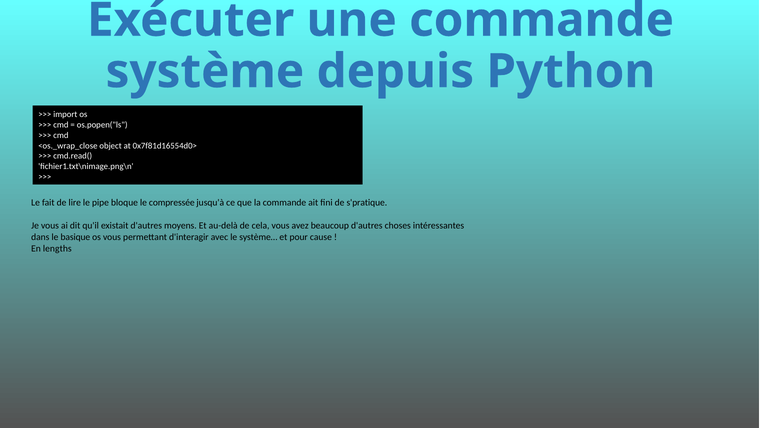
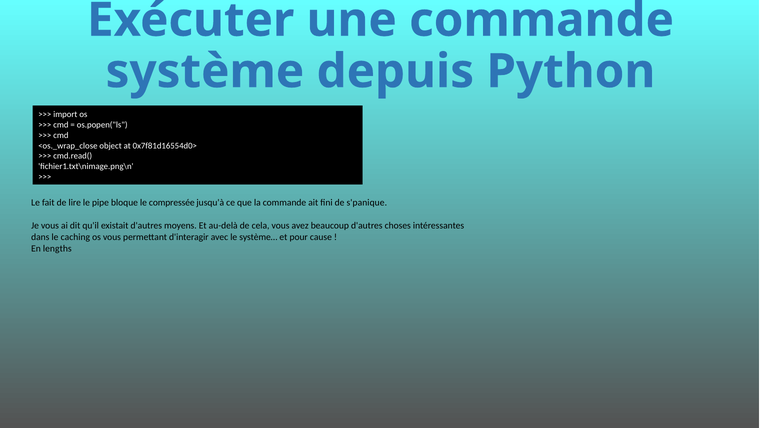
s'pratique: s'pratique -> s'panique (367, 203)
basique: basique -> caching (75, 237)
